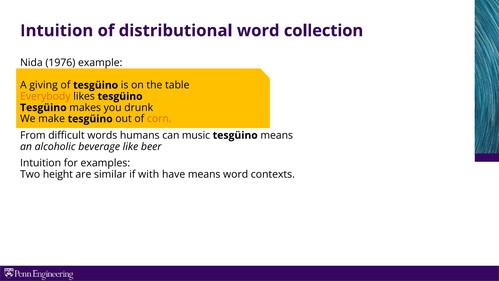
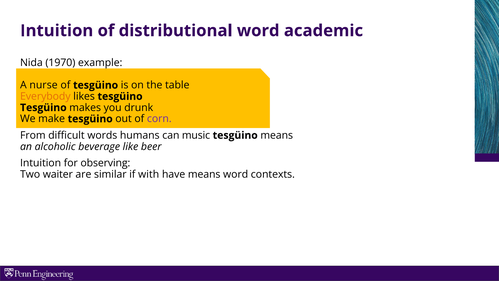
collection: collection -> academic (323, 31)
1976: 1976 -> 1970 (60, 63)
giving: giving -> nurse (44, 85)
corn colour: orange -> purple (159, 119)
examples: examples -> observing (105, 163)
height: height -> waiter (58, 174)
